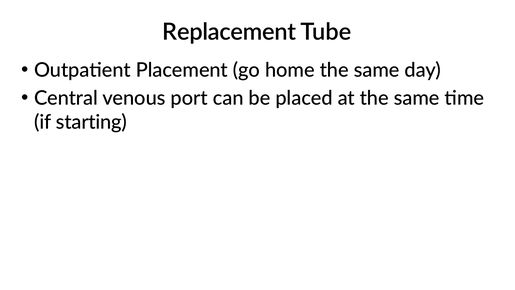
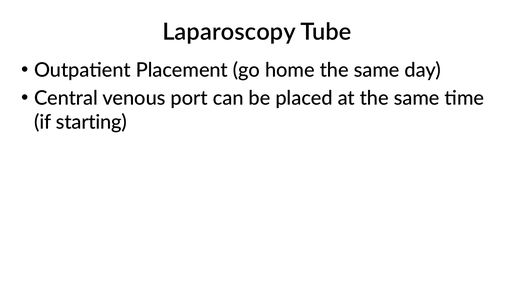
Replacement: Replacement -> Laparoscopy (229, 32)
